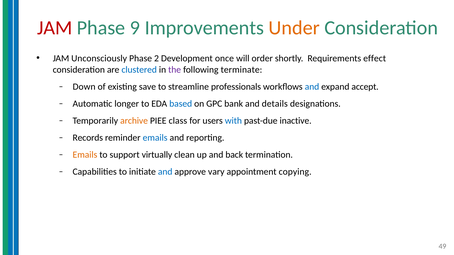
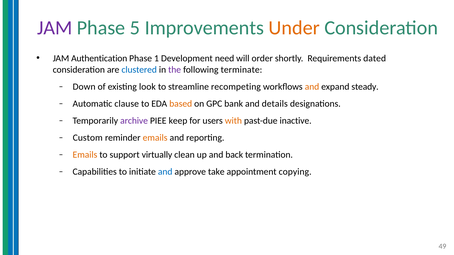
JAM colour: red -> purple (55, 28)
9: 9 -> 5 (135, 28)
Unconsciously: Unconsciously -> Authentication (99, 58)
2: 2 -> 1 (156, 58)
once: once -> need (225, 58)
effect: effect -> dated (375, 58)
save: save -> look (147, 87)
professionals: professionals -> recompeting (236, 87)
and colour: blue -> orange (312, 87)
accept: accept -> steady (365, 87)
longer: longer -> clause (127, 104)
based colour: blue -> orange (181, 104)
archive colour: orange -> purple (134, 121)
class: class -> keep (178, 121)
with colour: blue -> orange (233, 121)
Records: Records -> Custom (88, 138)
emails colour: blue -> orange (155, 138)
vary: vary -> take (216, 172)
